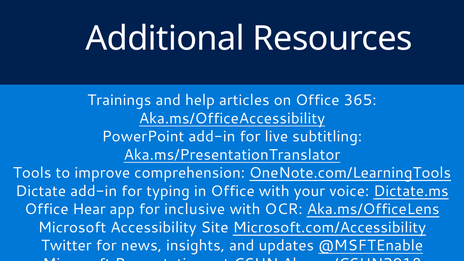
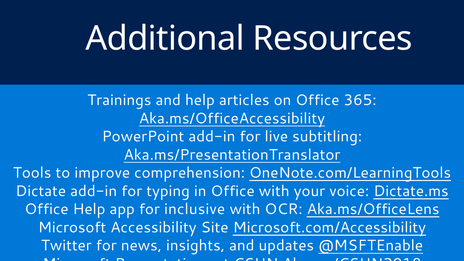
Office Hear: Hear -> Help (89, 209)
